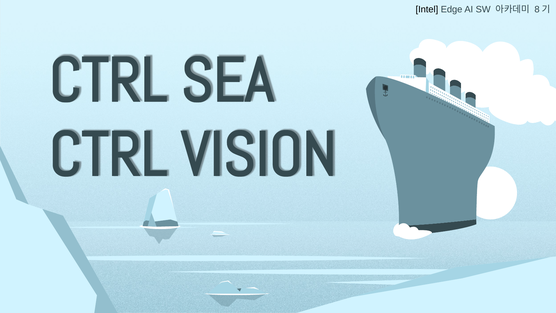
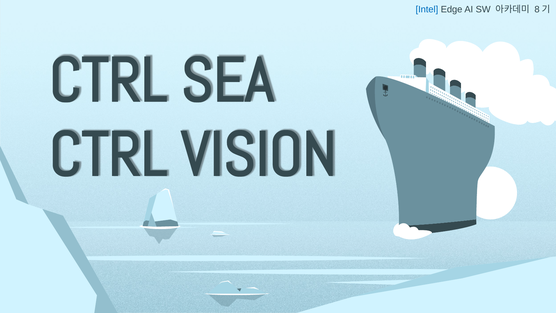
Intel colour: black -> blue (427, 9)
